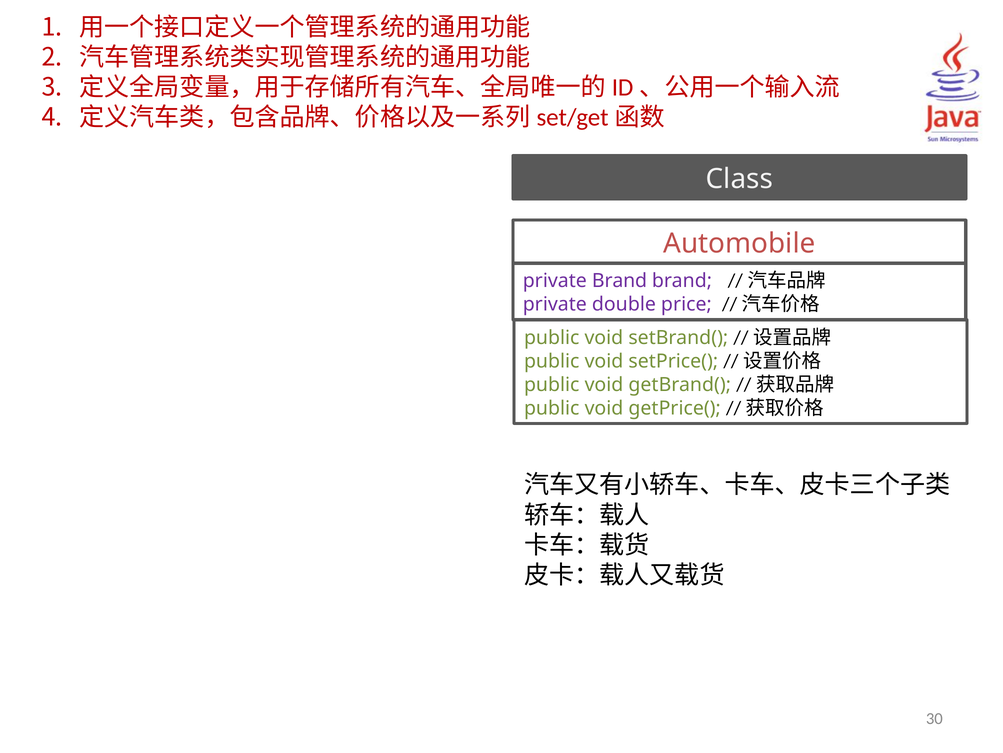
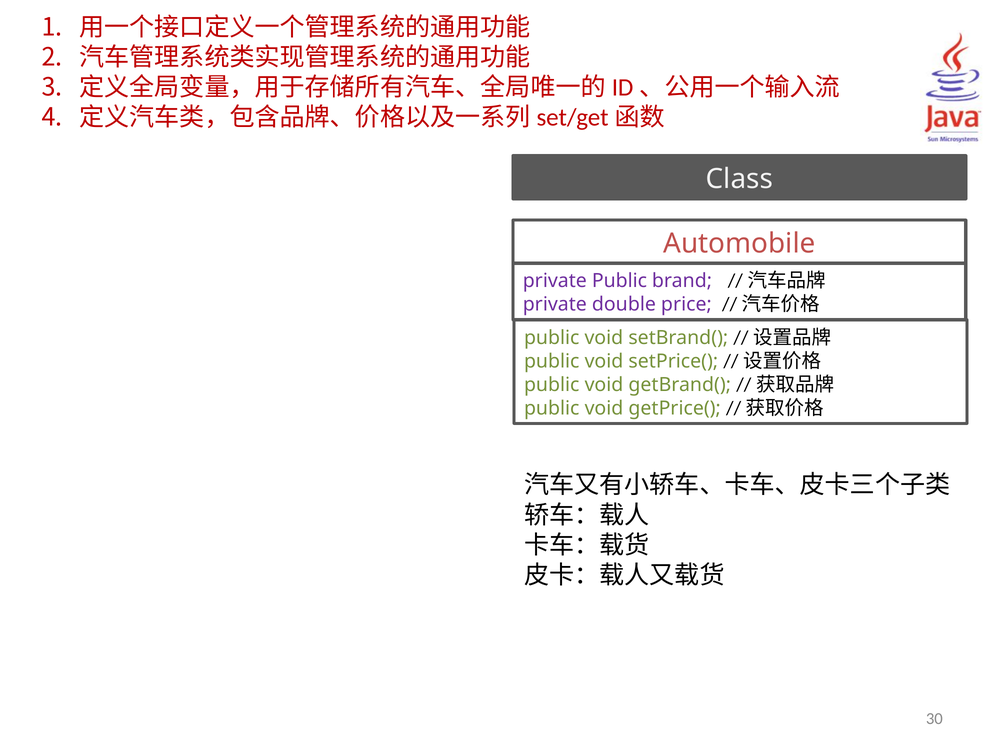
private Brand: Brand -> Public (619, 281)
